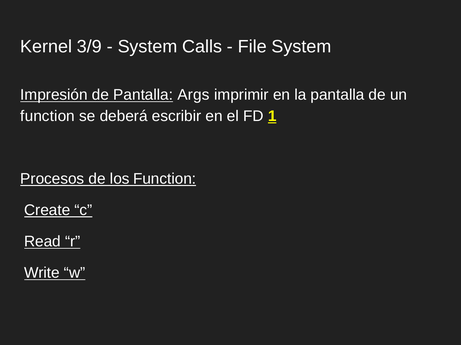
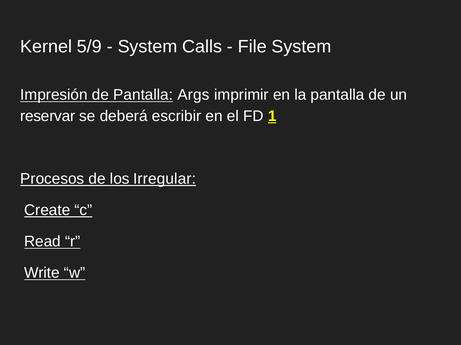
3/9: 3/9 -> 5/9 (89, 47)
function: function -> reservar (48, 116)
los Function: Function -> Irregular (165, 179)
